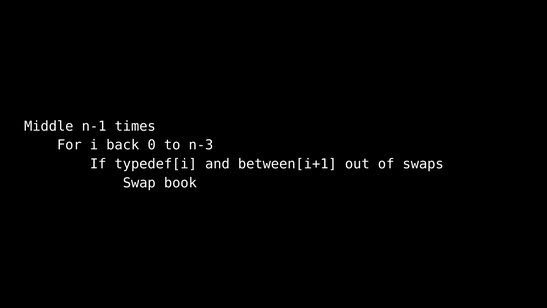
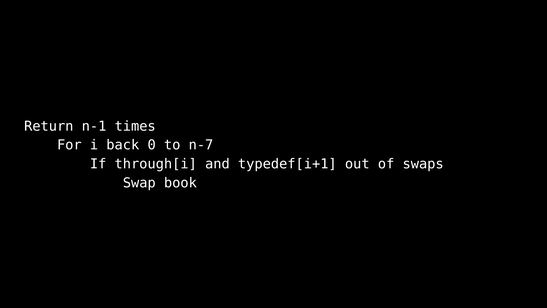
Middle: Middle -> Return (49, 126)
n-3: n-3 -> n-7 (201, 145)
typedef[i: typedef[i -> through[i (156, 164)
between[i+1: between[i+1 -> typedef[i+1 (287, 164)
